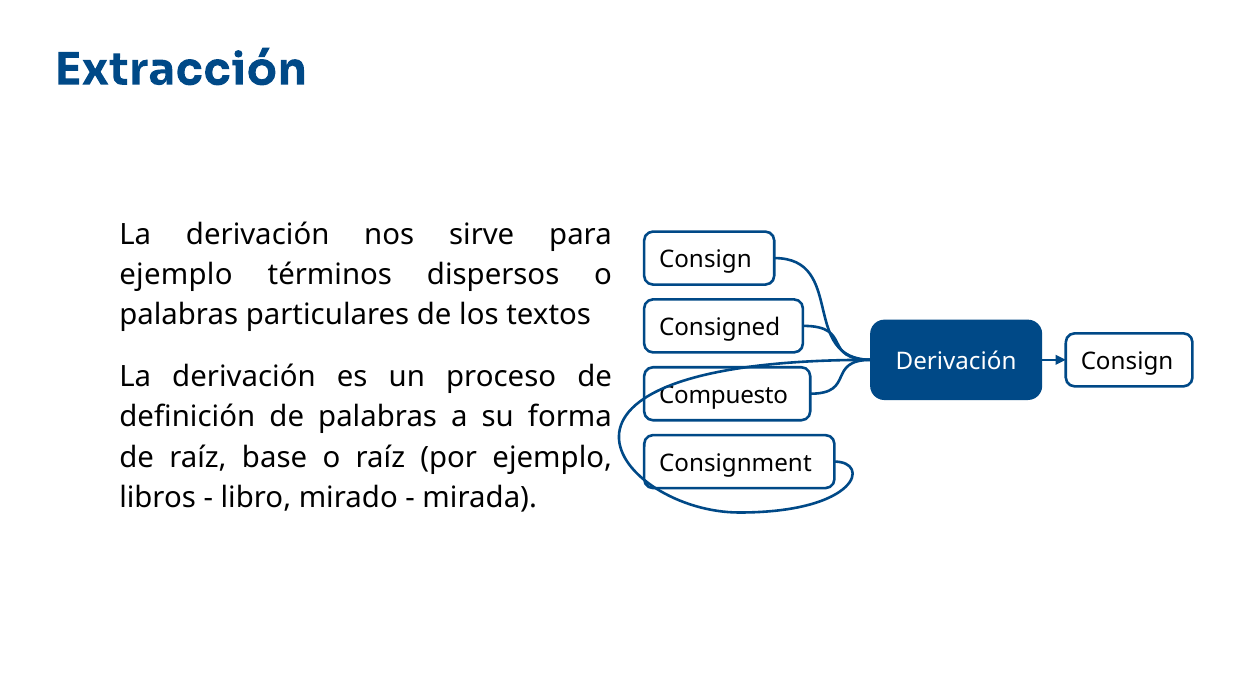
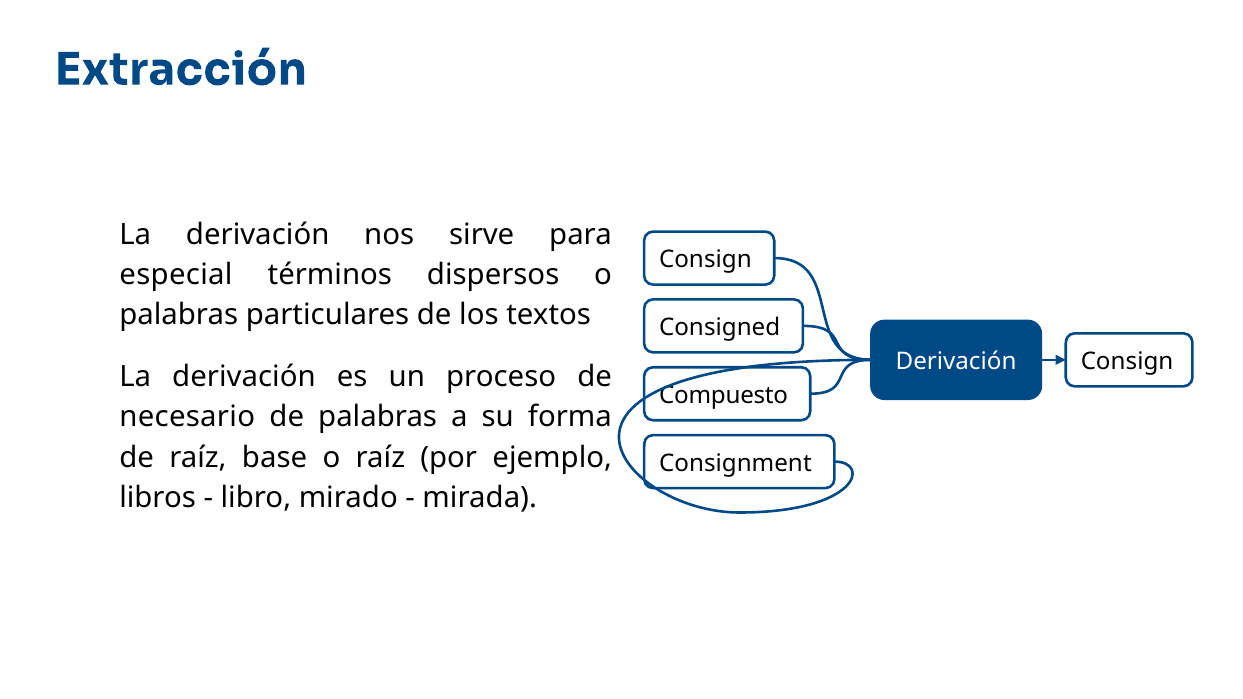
ejemplo: ejemplo -> especial (176, 275)
definición: definición -> necesario (187, 417)
